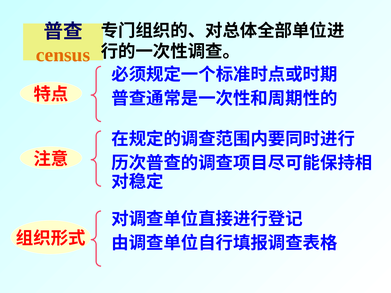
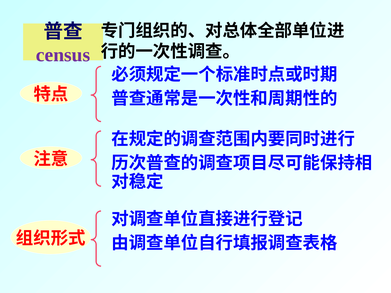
census colour: orange -> purple (63, 55)
